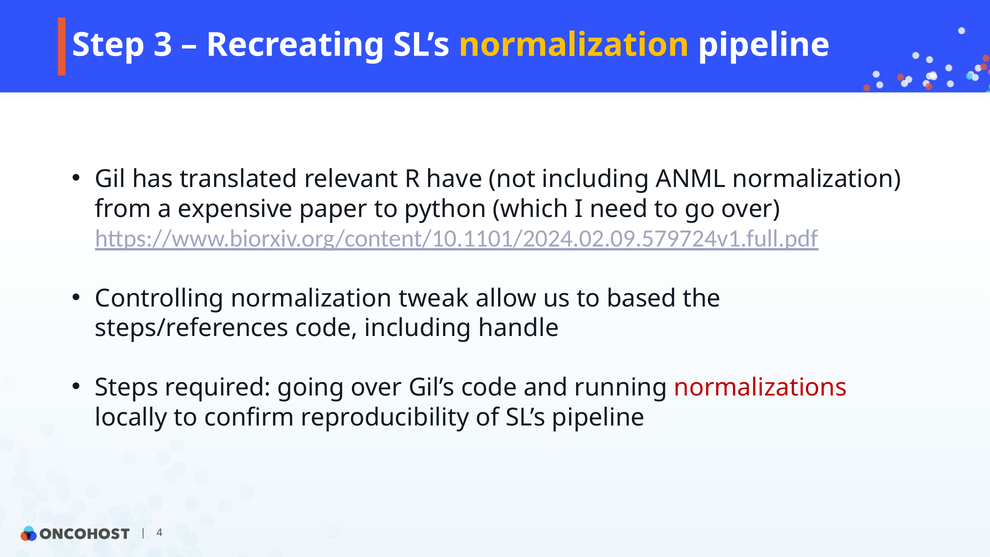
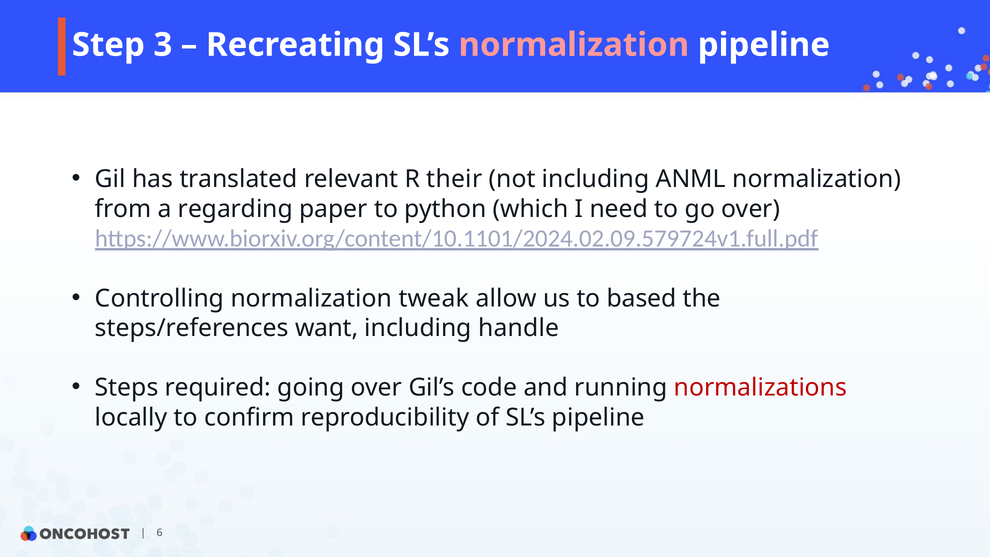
normalization colour: yellow -> pink (574, 45)
have: have -> their (454, 179)
expensive: expensive -> regarding (235, 209)
steps/references code: code -> want (327, 328)
4: 4 -> 6 (160, 533)
